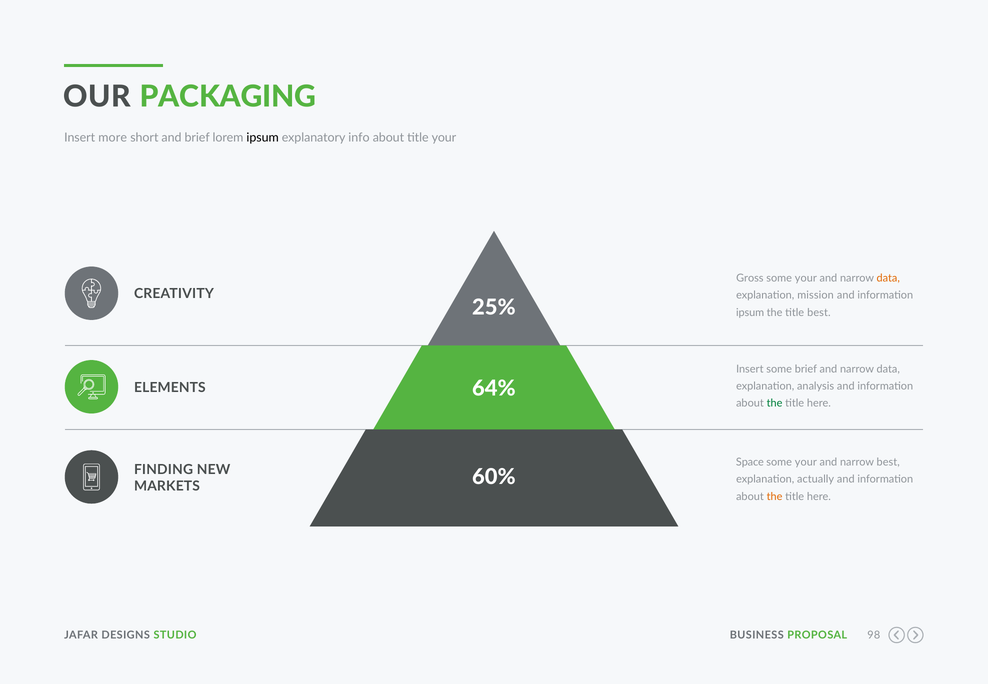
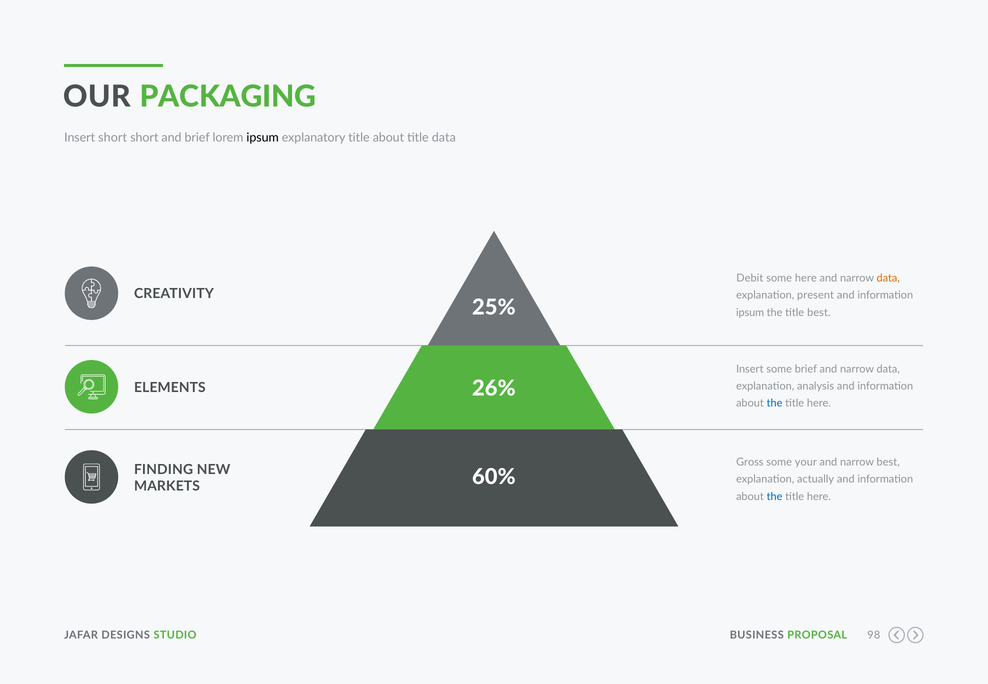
Insert more: more -> short (113, 137)
explanatory info: info -> title (359, 137)
title your: your -> data (444, 137)
Gross: Gross -> Debit (750, 278)
your: your -> here (806, 278)
mission: mission -> present (816, 295)
64%: 64% -> 26% (494, 389)
the colour: green -> blue (775, 403)
Space: Space -> Gross (750, 462)
the colour: orange -> blue (775, 496)
